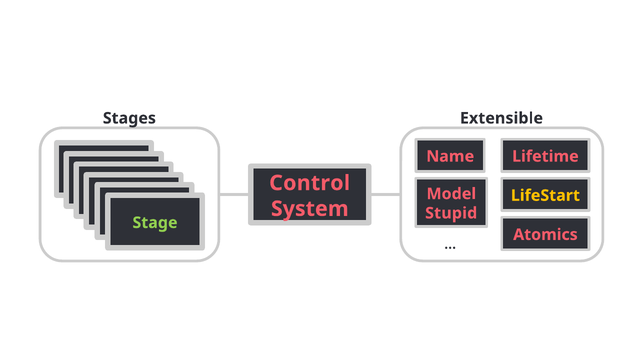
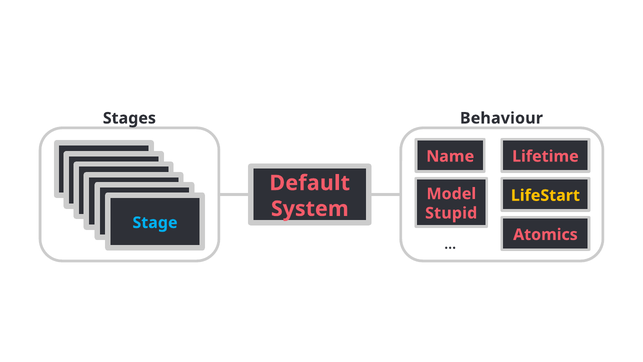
Extensible: Extensible -> Behaviour (501, 118)
Control: Control -> Default (310, 183)
Stage colour: light green -> light blue (155, 223)
